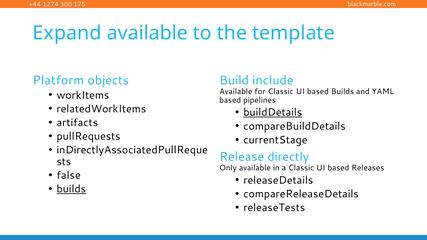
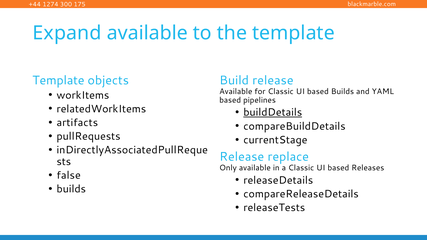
Platform: Platform -> Template (58, 81)
Build include: include -> release (273, 81)
directly: directly -> replace (288, 157)
builds underline: present -> none (71, 189)
